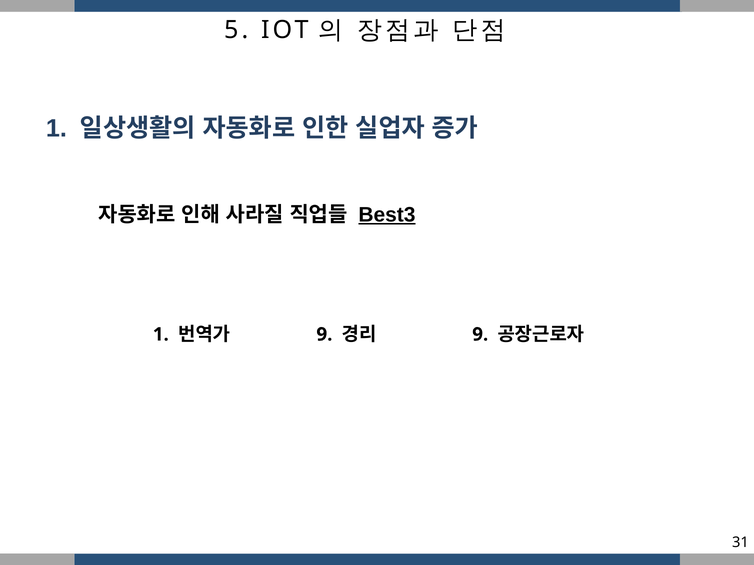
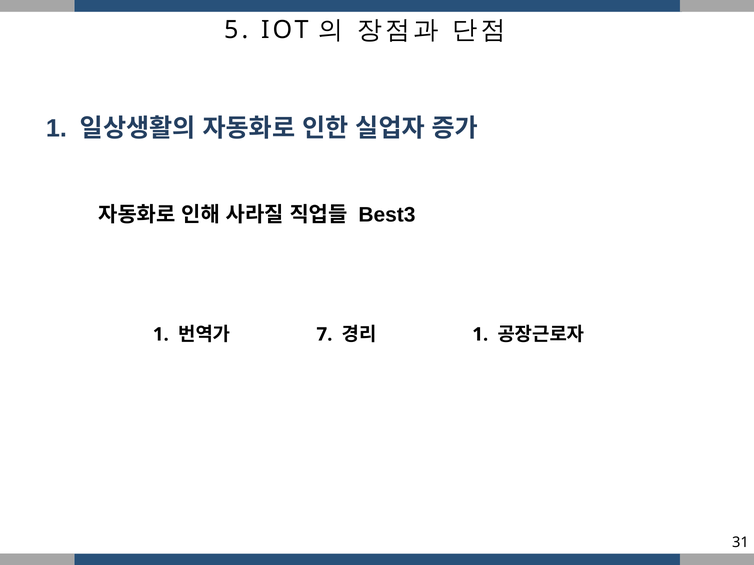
Best3 underline: present -> none (387, 215)
9: 9 -> 7 (324, 335)
9: 9 -> 1 (480, 335)
